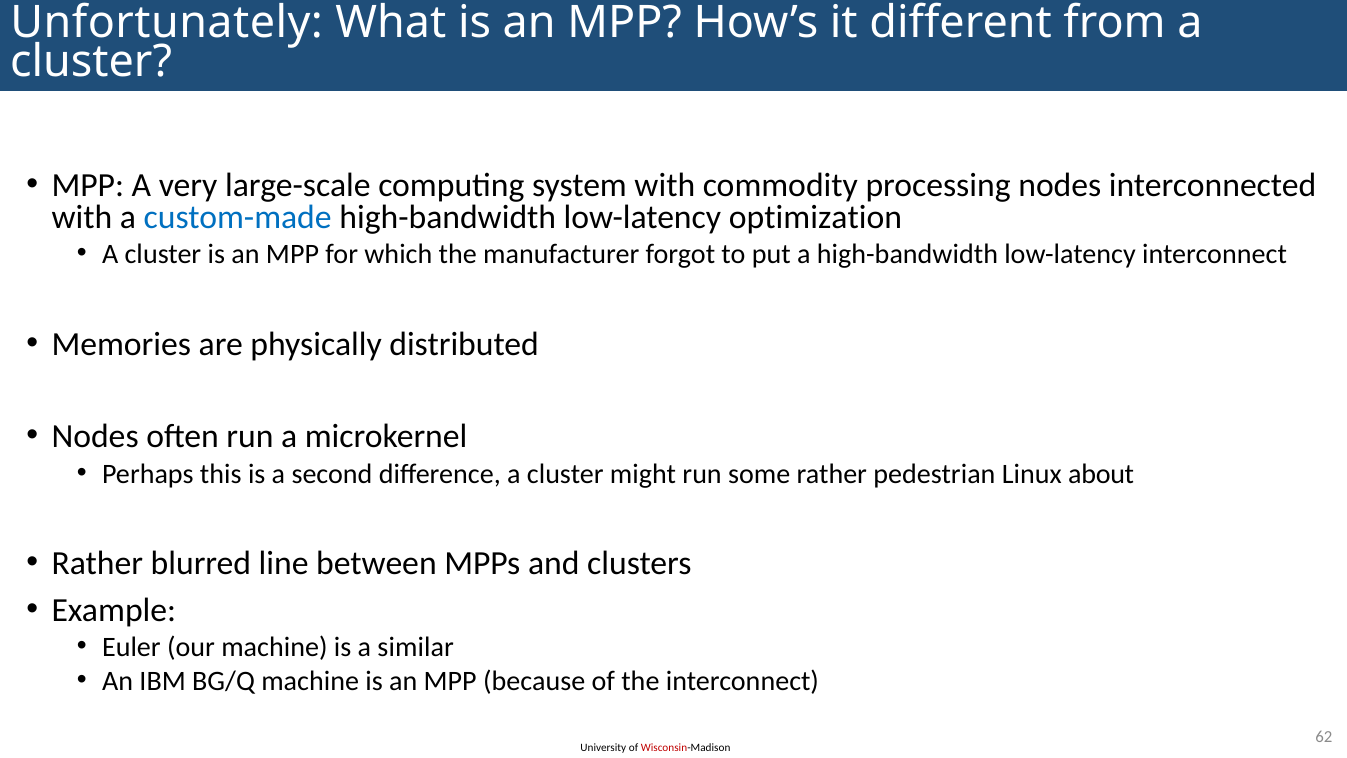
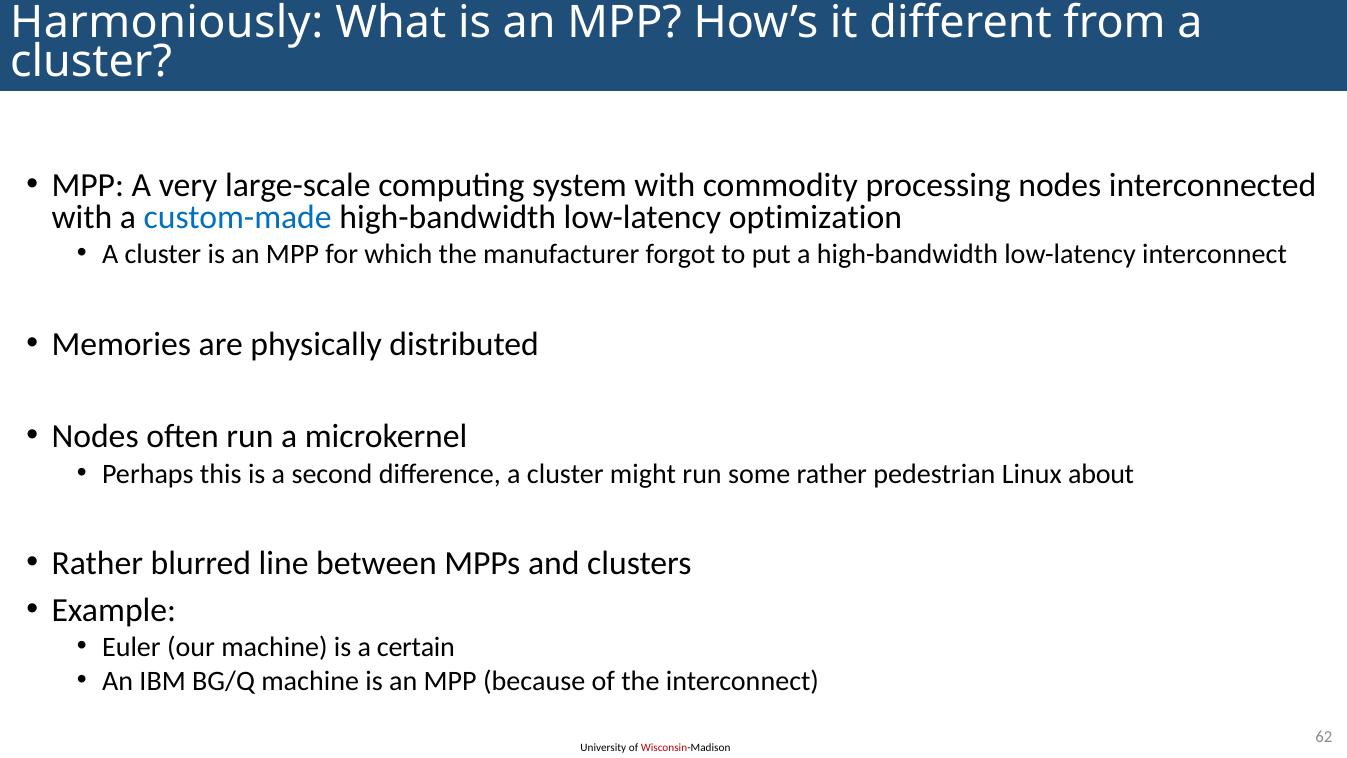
Unfortunately: Unfortunately -> Harmoniously (167, 23)
similar: similar -> certain (416, 647)
